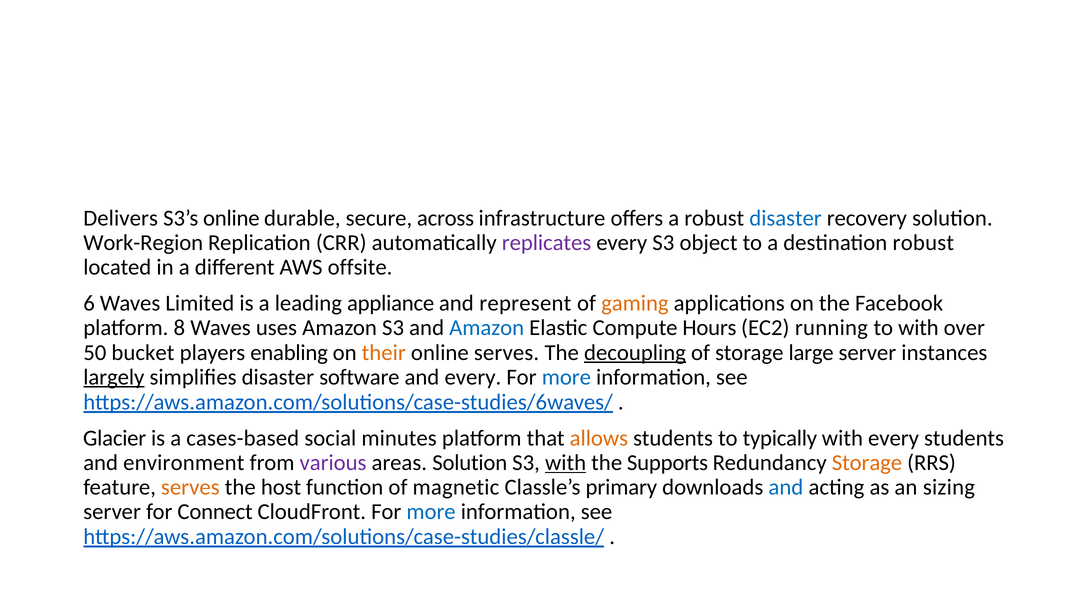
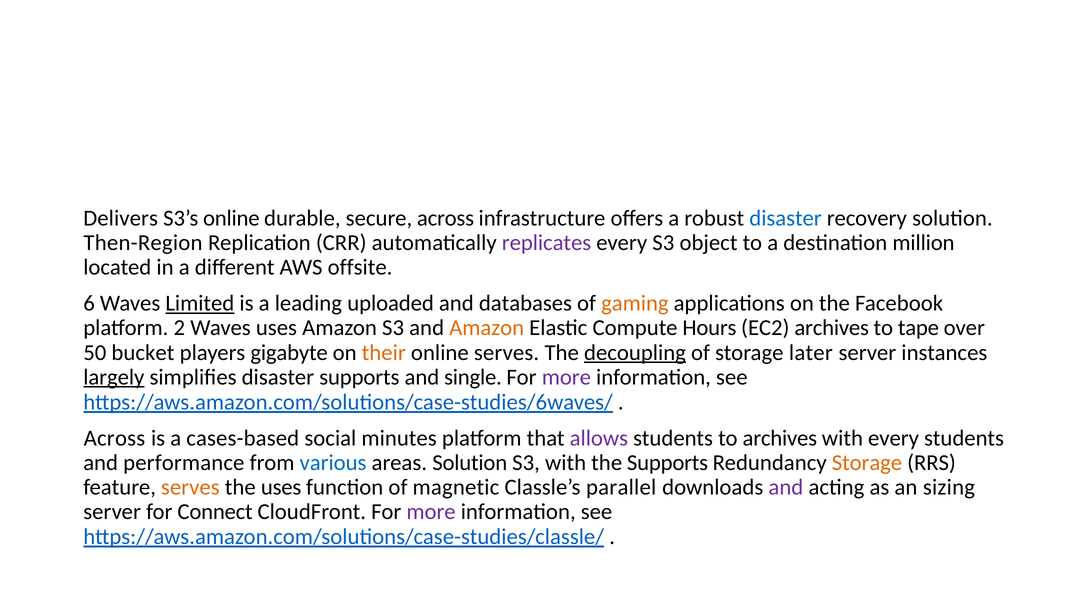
Work-Region: Work-Region -> Then-Region (143, 243)
destination robust: robust -> million (924, 243)
Limited underline: none -> present (200, 304)
appliance: appliance -> uploaded (391, 304)
represent: represent -> databases (525, 304)
8: 8 -> 2 (179, 328)
Amazon colour: blue -> orange (487, 328)
EC2 running: running -> archives (832, 328)
to with: with -> tape (918, 328)
enabling: enabling -> gigabyte (289, 353)
large: large -> later (811, 353)
disaster software: software -> supports (359, 377)
and every: every -> single (473, 377)
more colour: blue -> purple (566, 377)
Glacier: Glacier -> Across (114, 438)
allows colour: orange -> purple (599, 438)
to typically: typically -> archives (780, 438)
environment: environment -> performance (184, 463)
various colour: purple -> blue (333, 463)
with underline: present -> none (566, 463)
the host: host -> uses (281, 487)
primary: primary -> parallel (621, 487)
and colour: blue -> purple (786, 487)
more colour: blue -> purple (431, 512)
